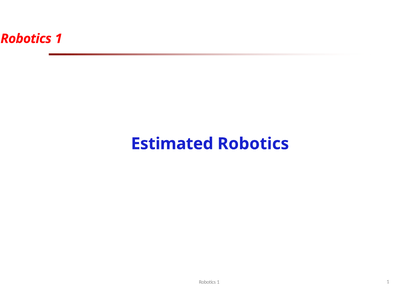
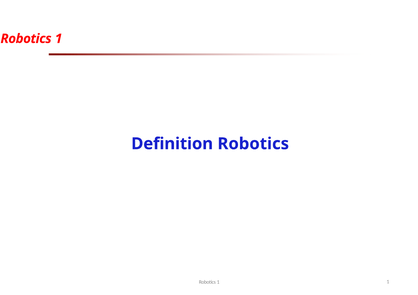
Estimated: Estimated -> Definition (172, 144)
